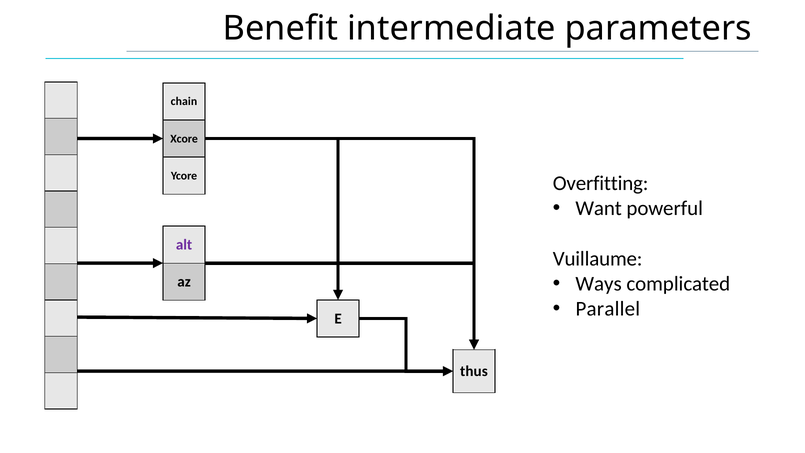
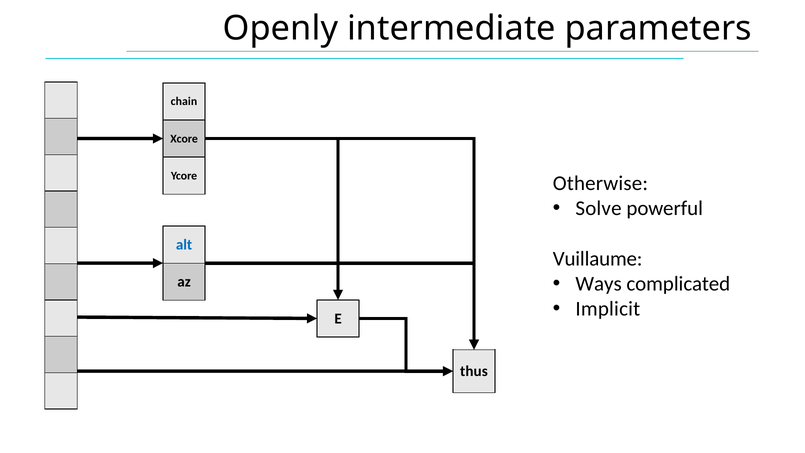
Benefit: Benefit -> Openly (280, 28)
Overfitting: Overfitting -> Otherwise (600, 183)
Want: Want -> Solve (598, 208)
alt colour: purple -> blue (184, 245)
Parallel: Parallel -> Implicit (608, 309)
